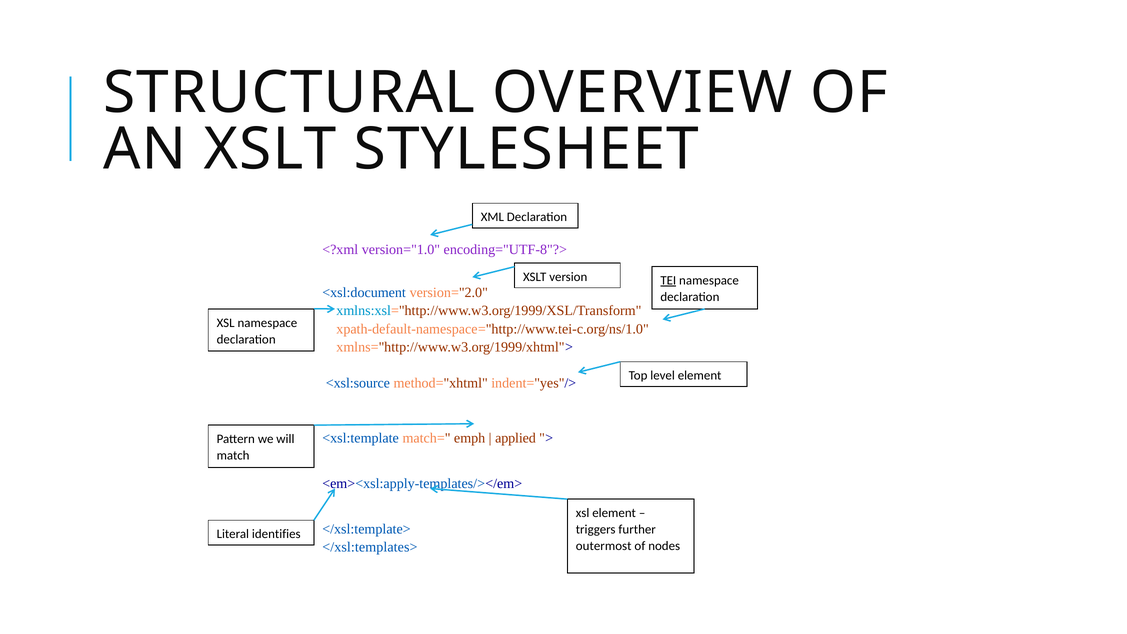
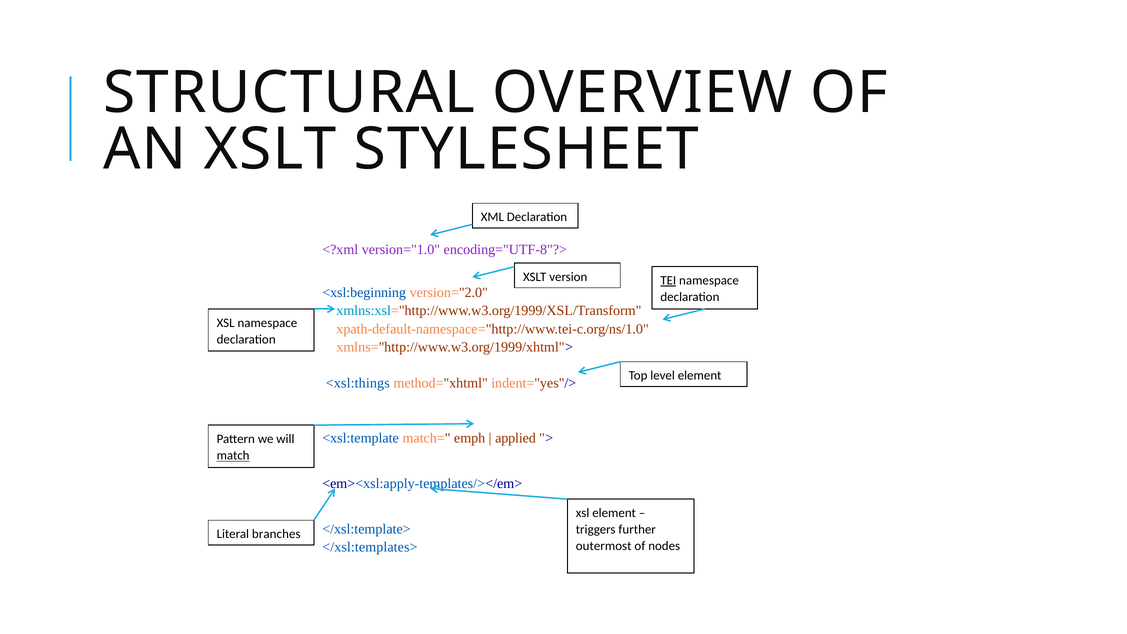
<xsl:document: <xsl:document -> <xsl:beginning (364, 293)
<xsl:source: <xsl:source -> <xsl:things (358, 383)
match underline: none -> present (233, 456)
identifies: identifies -> branches (276, 534)
